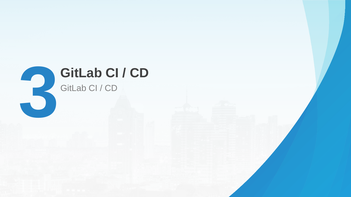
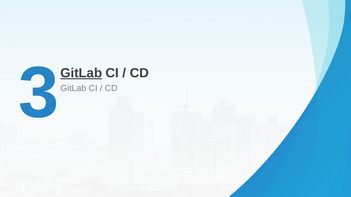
GitLab underline: none -> present (81, 73)
